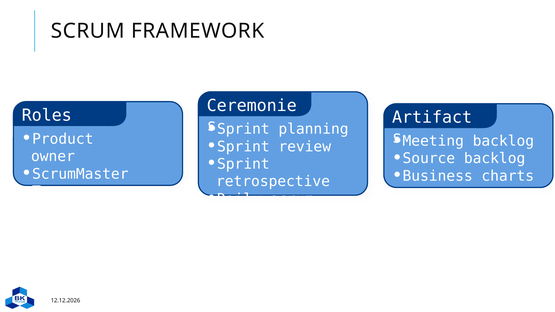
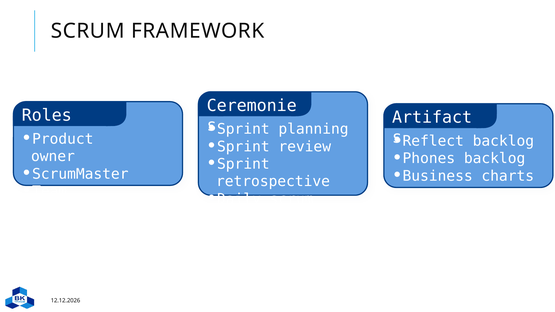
Meeting: Meeting -> Reflect (433, 141)
Source: Source -> Phones (429, 159)
